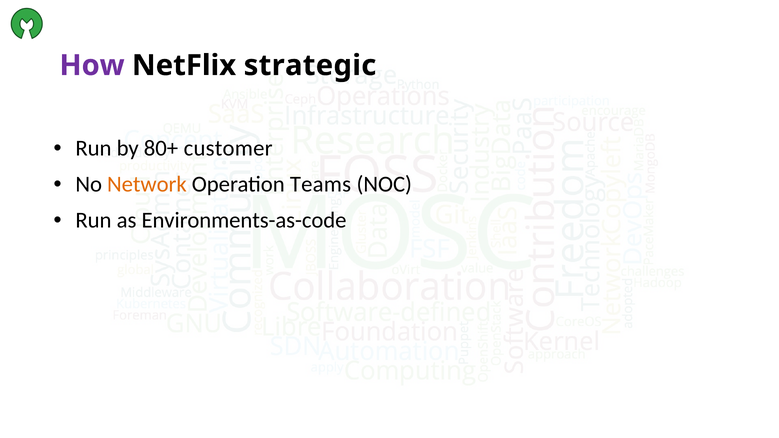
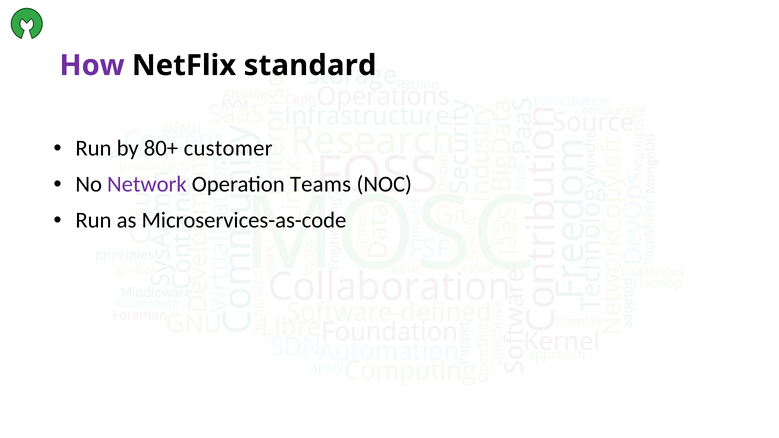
strategic: strategic -> standard (310, 65)
Network colour: orange -> purple (147, 185)
Environments-as-code: Environments-as-code -> Microservices-as-code (244, 221)
